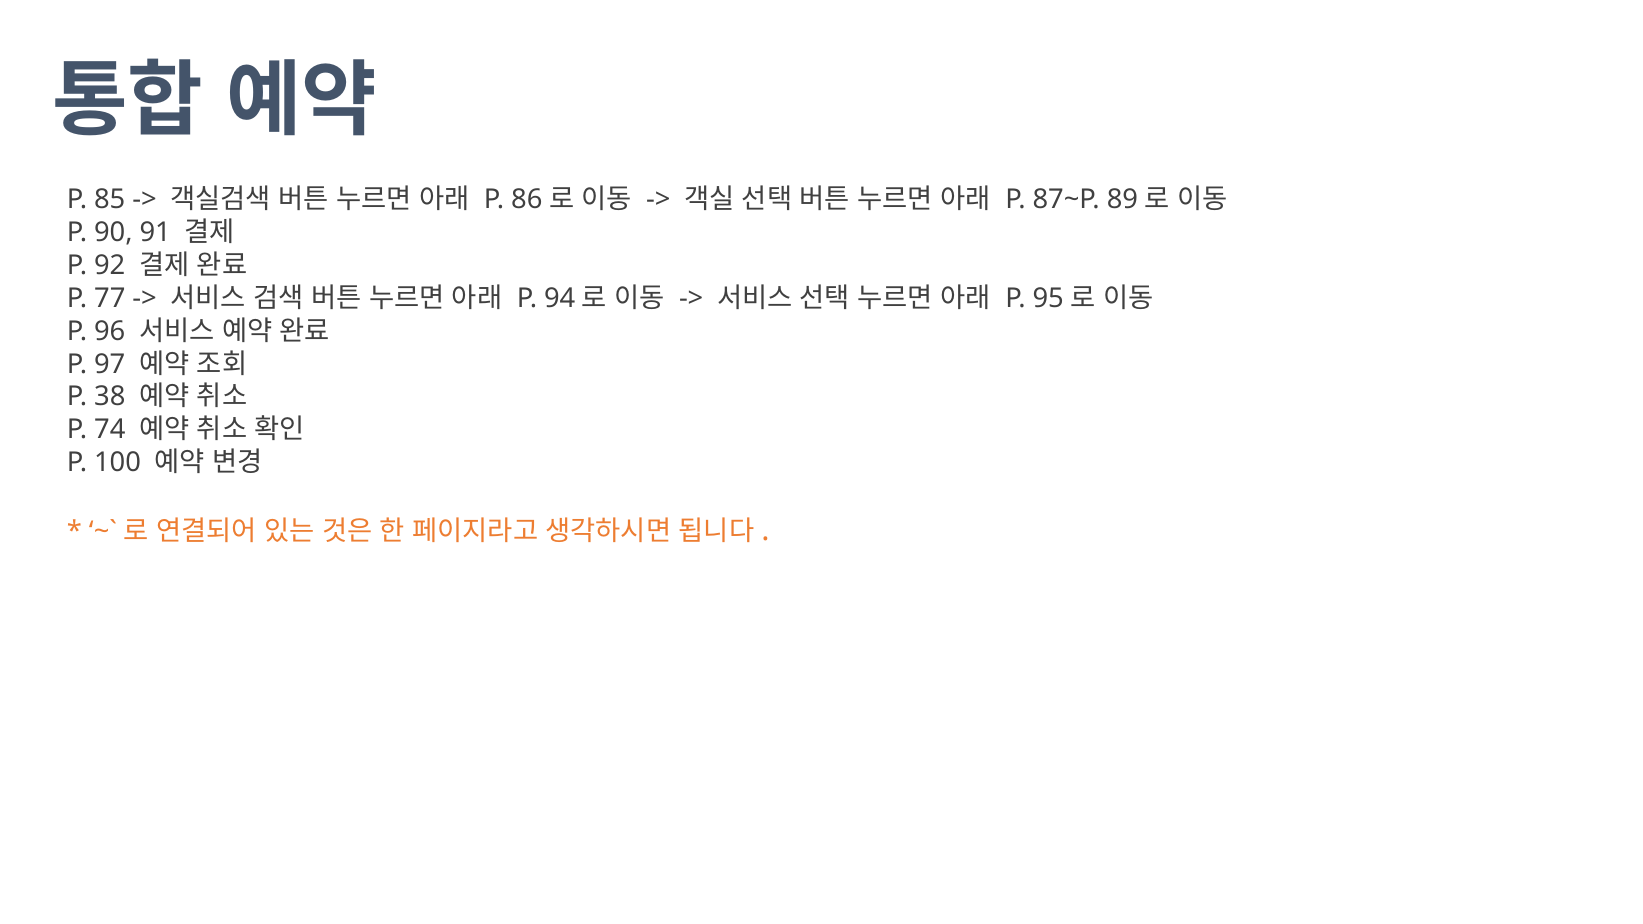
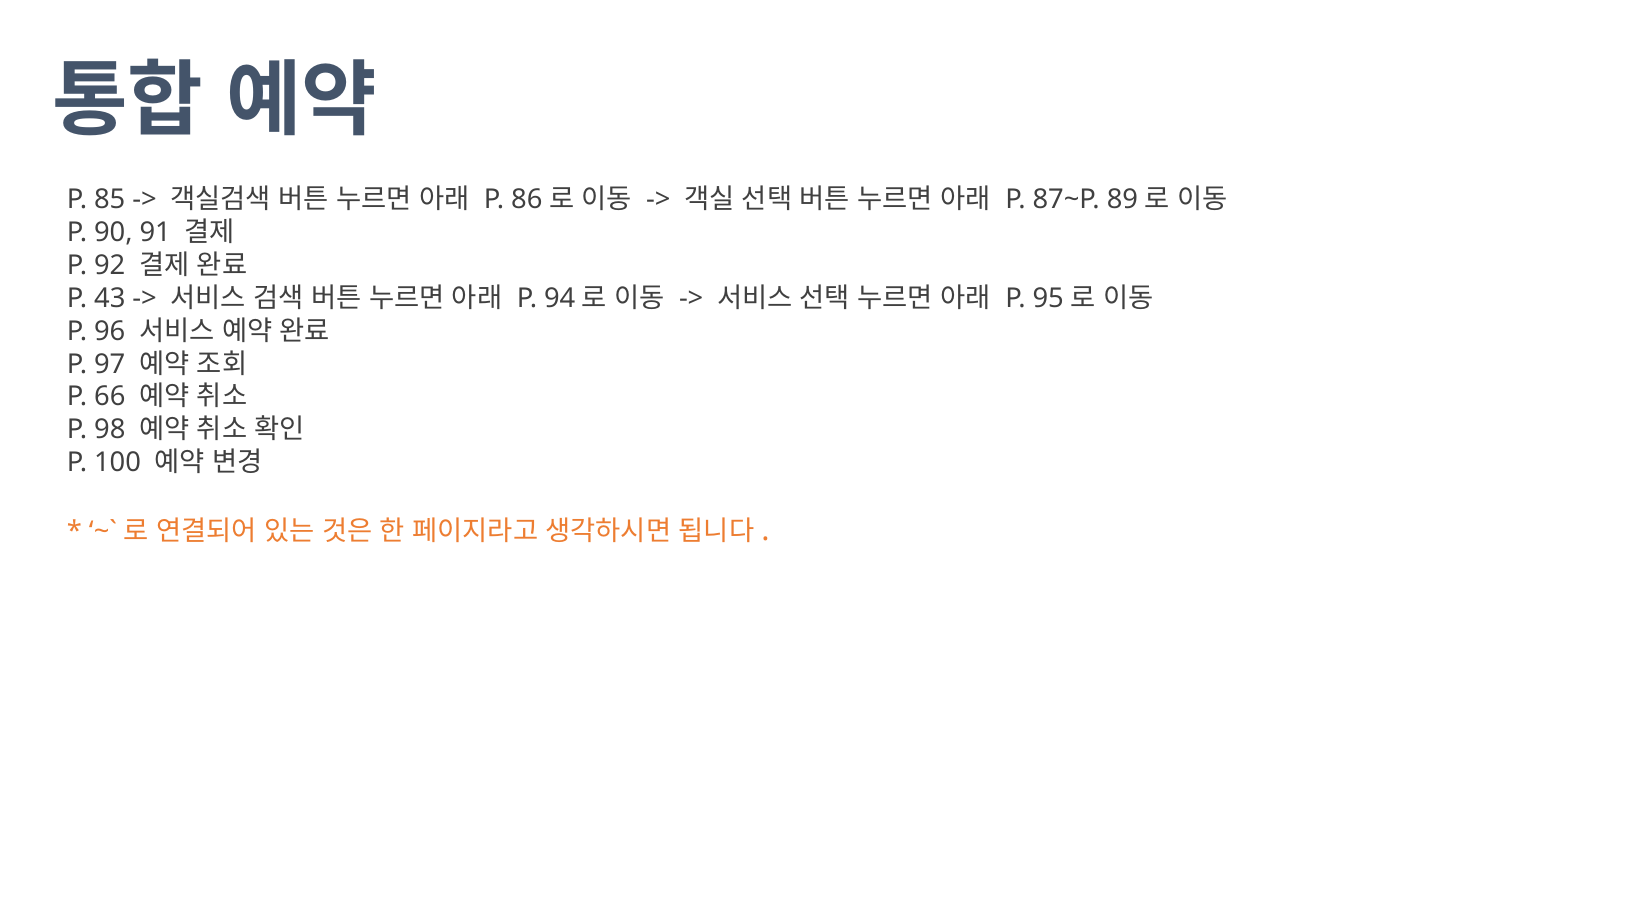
77: 77 -> 43 (110, 298)
38: 38 -> 66 (110, 397)
74: 74 -> 98 (110, 430)
